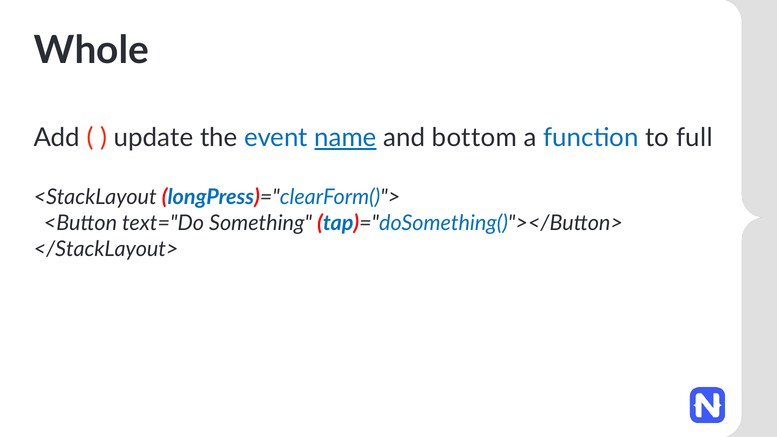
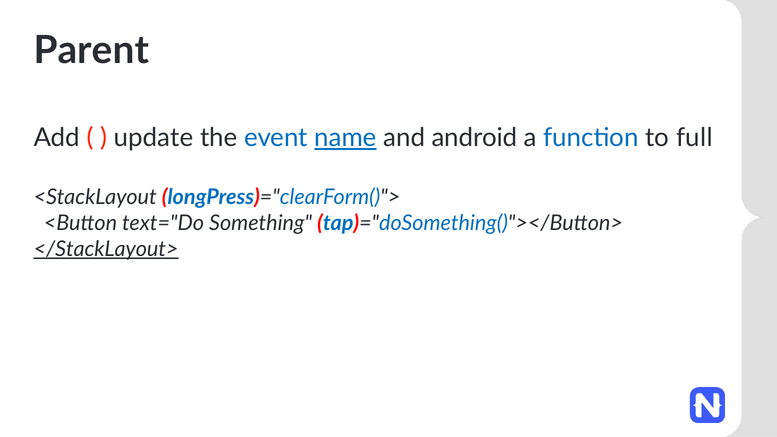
Whole: Whole -> Parent (91, 51)
bottom: bottom -> android (475, 138)
</StackLayout> underline: none -> present (106, 249)
